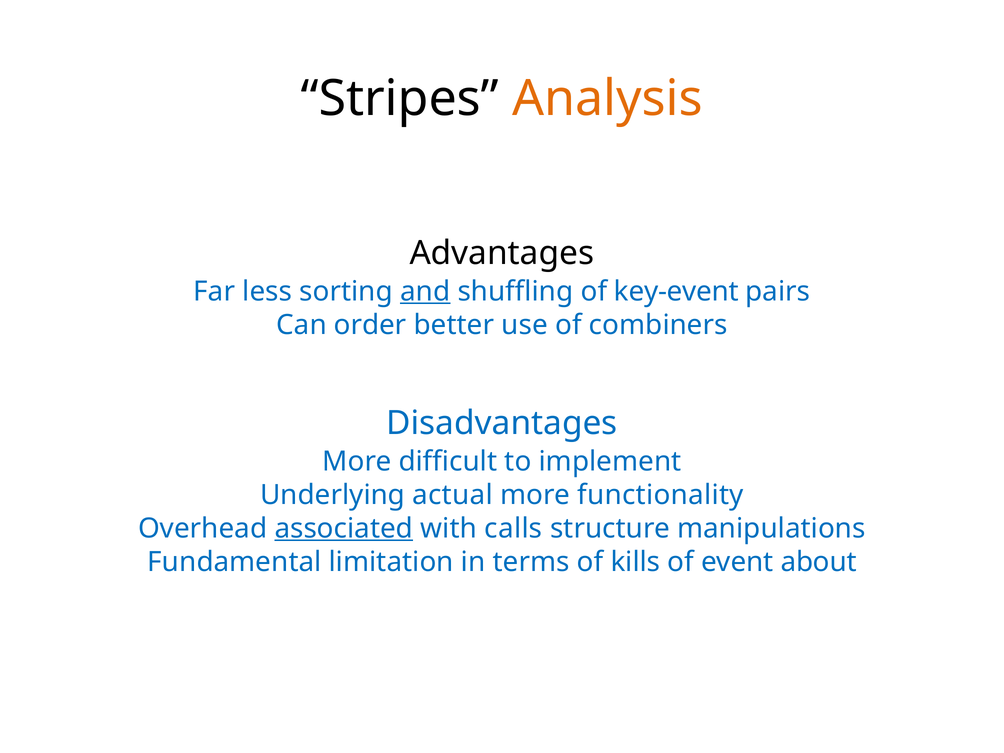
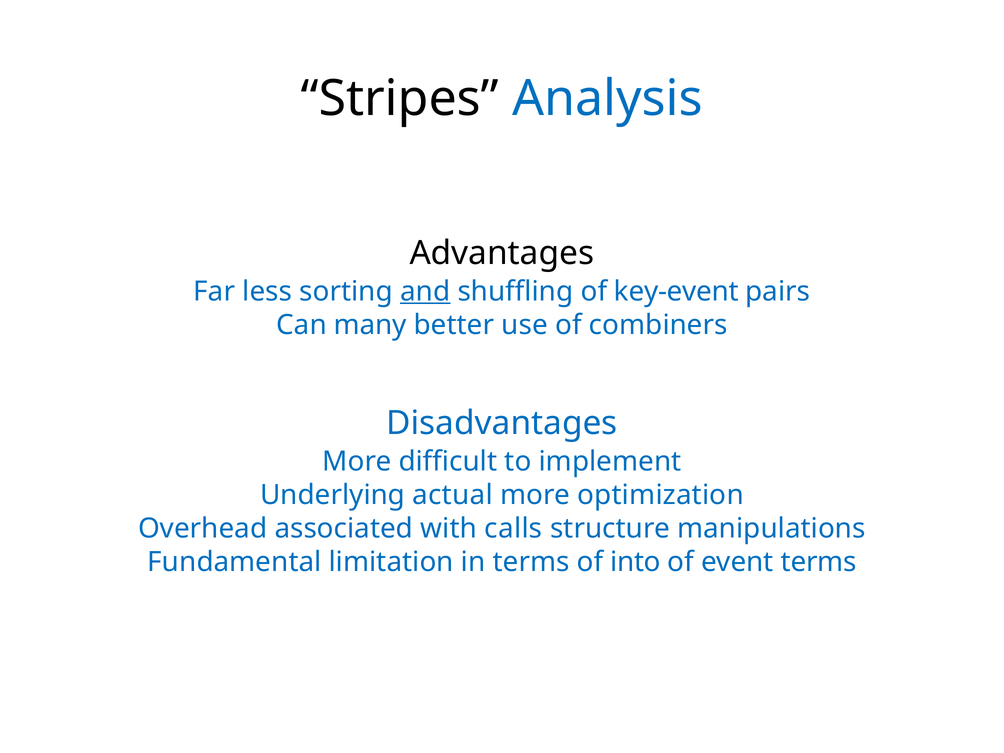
Analysis colour: orange -> blue (607, 99)
order: order -> many (370, 325)
functionality: functionality -> optimization (661, 495)
associated underline: present -> none (344, 528)
kills: kills -> into (636, 562)
event about: about -> terms (819, 562)
